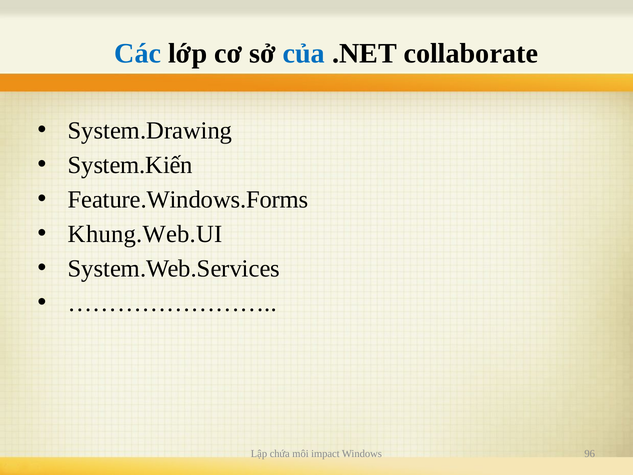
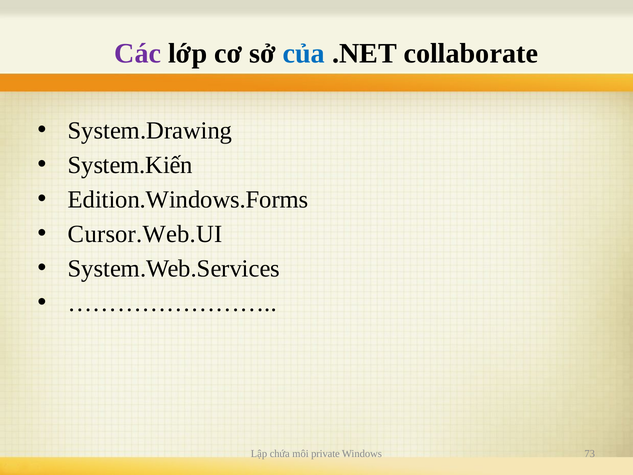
Các colour: blue -> purple (138, 54)
Feature.Windows.Forms: Feature.Windows.Forms -> Edition.Windows.Forms (188, 199)
Khung.Web.UI: Khung.Web.UI -> Cursor.Web.UI (145, 234)
impact: impact -> private (325, 453)
96: 96 -> 73 (590, 453)
